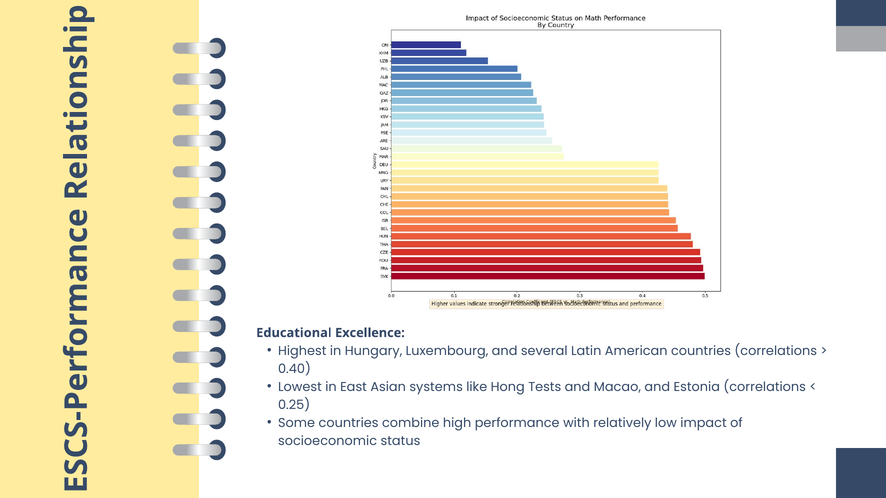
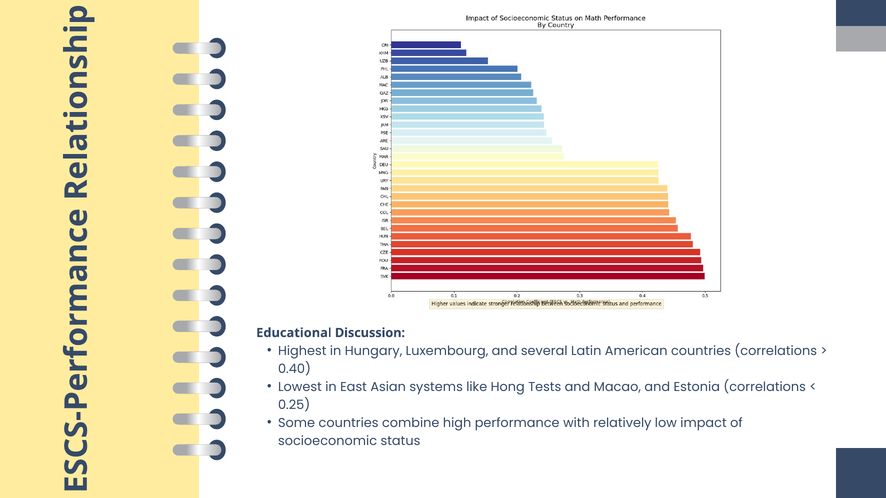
Excellence: Excellence -> Discussion (370, 333)
